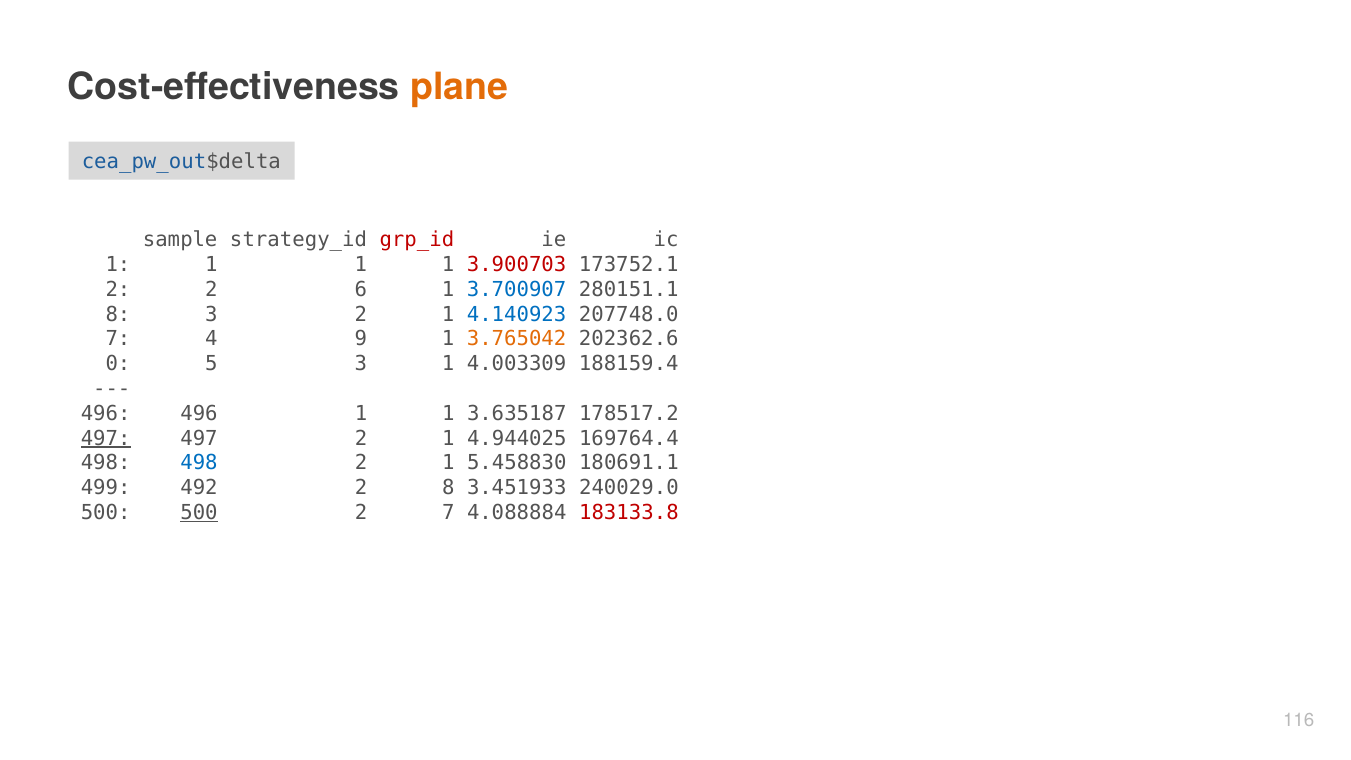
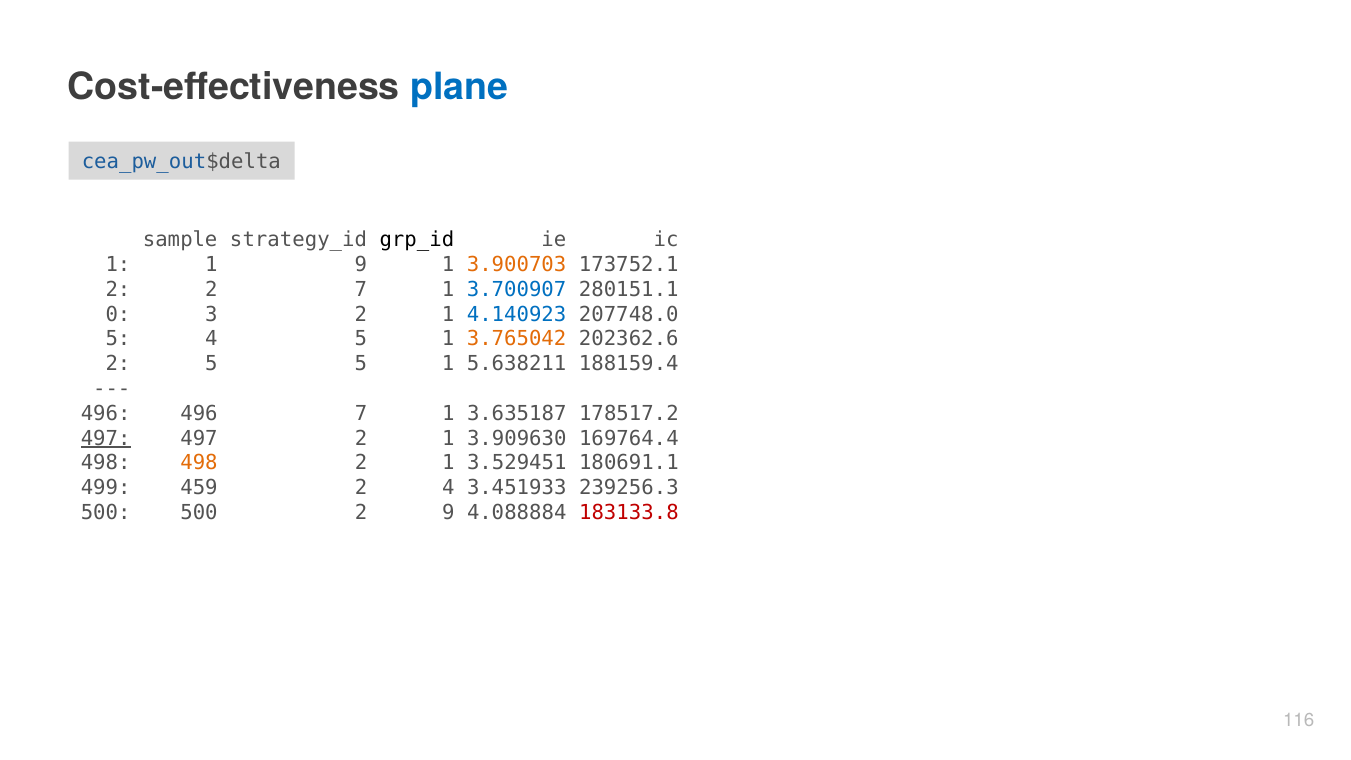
plane colour: orange -> blue (459, 87)
grp_id colour: red -> black (417, 240)
1: 1 -> 9 (361, 265)
3.900703 colour: red -> orange (517, 265)
2 6: 6 -> 7 (361, 290)
8: 8 -> 0 (118, 314)
7: 7 -> 5 (118, 339)
4 9: 9 -> 5 (361, 339)
0: 0 -> 2 (118, 364)
5 3: 3 -> 5 (361, 364)
4.003309: 4.003309 -> 5.638211 (517, 364)
496 1: 1 -> 7 (361, 413)
4.944025: 4.944025 -> 3.909630 (517, 438)
498 colour: blue -> orange (199, 463)
5.458830: 5.458830 -> 3.529451 (517, 463)
492: 492 -> 459 (199, 488)
2 8: 8 -> 4 (448, 488)
240029.0: 240029.0 -> 239256.3 (629, 488)
500 underline: present -> none (199, 513)
2 7: 7 -> 9 (448, 513)
